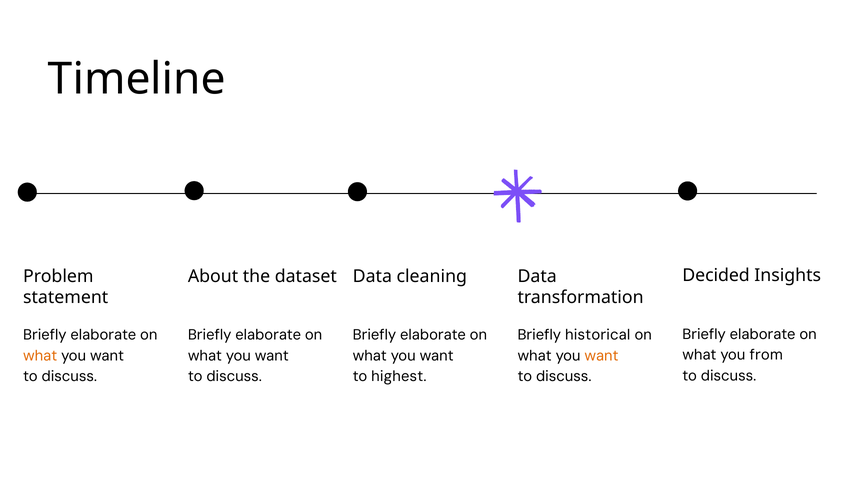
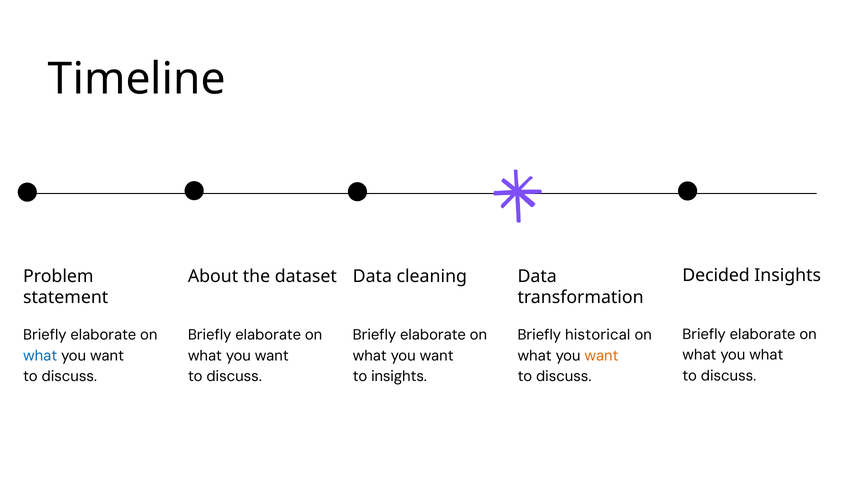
you from: from -> what (766, 355)
what colour: orange -> blue (40, 356)
to highest: highest -> insights (399, 377)
